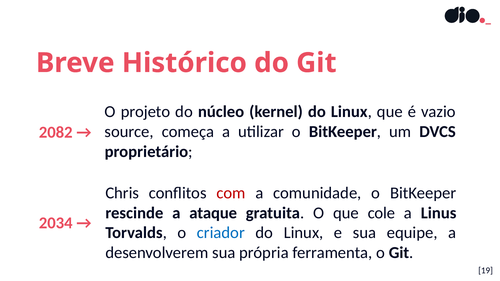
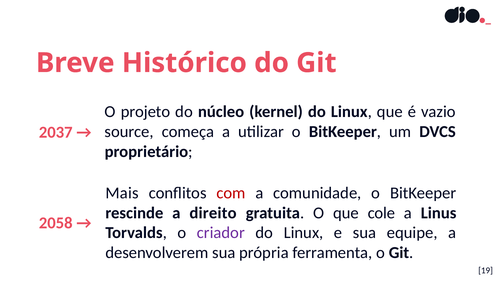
2082: 2082 -> 2037 (56, 132)
Chris: Chris -> Mais (122, 193)
ataque: ataque -> direito (213, 213)
2034: 2034 -> 2058 (56, 223)
criador colour: blue -> purple (221, 233)
